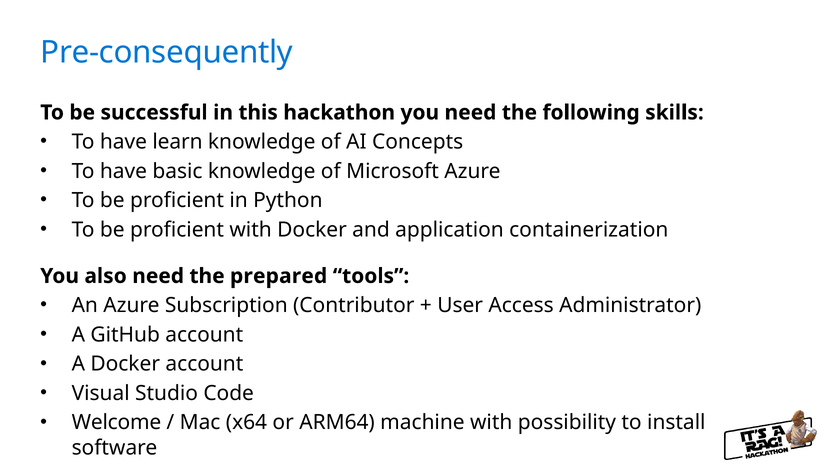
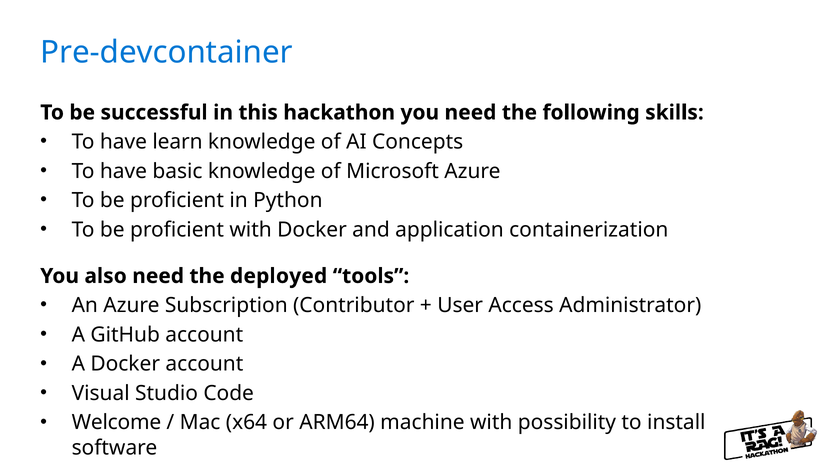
Pre-consequently: Pre-consequently -> Pre-devcontainer (167, 52)
prepared: prepared -> deployed (279, 276)
